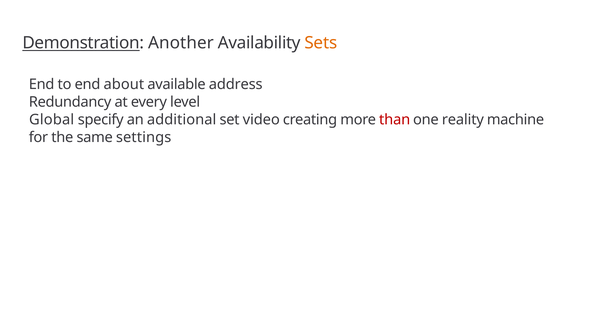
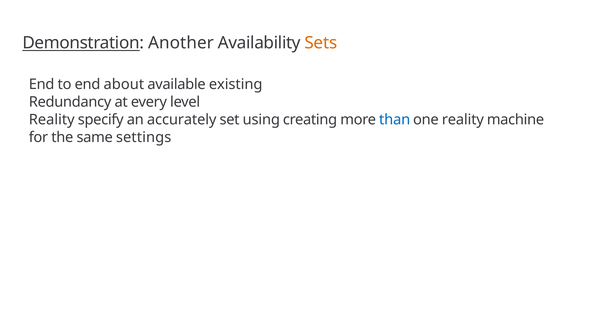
address: address -> existing (236, 85)
Global: Global -> Reality (52, 120)
additional: additional -> accurately (182, 120)
video: video -> using (261, 120)
than colour: red -> blue (395, 120)
